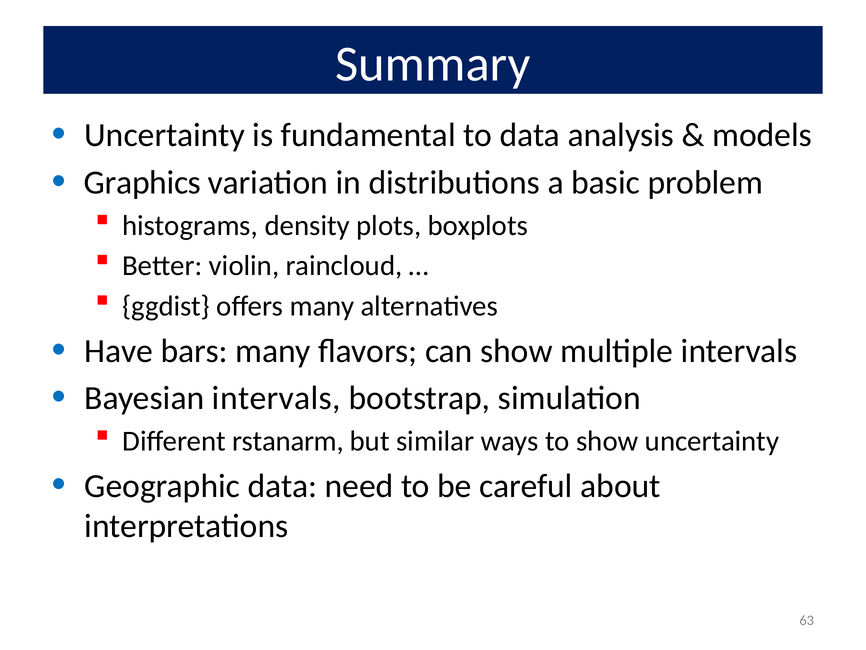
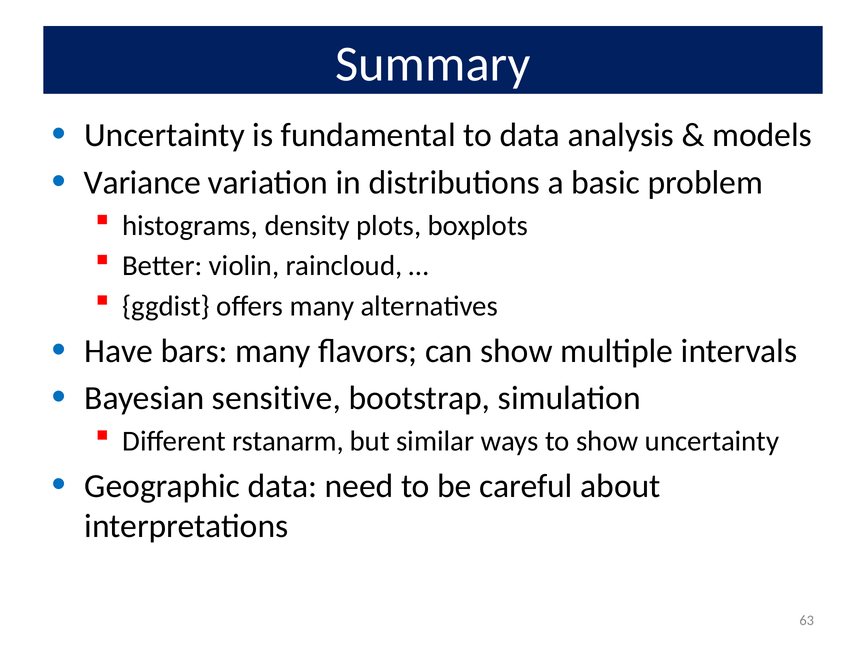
Graphics: Graphics -> Variance (143, 182)
Bayesian intervals: intervals -> sensitive (276, 398)
